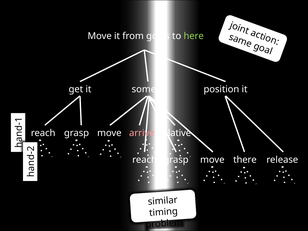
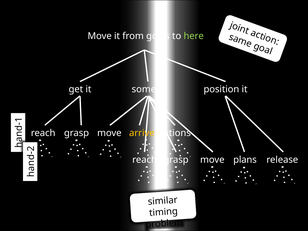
relative: relative -> actions (175, 133)
arrive colour: pink -> yellow (142, 133)
there: there -> plans (245, 160)
